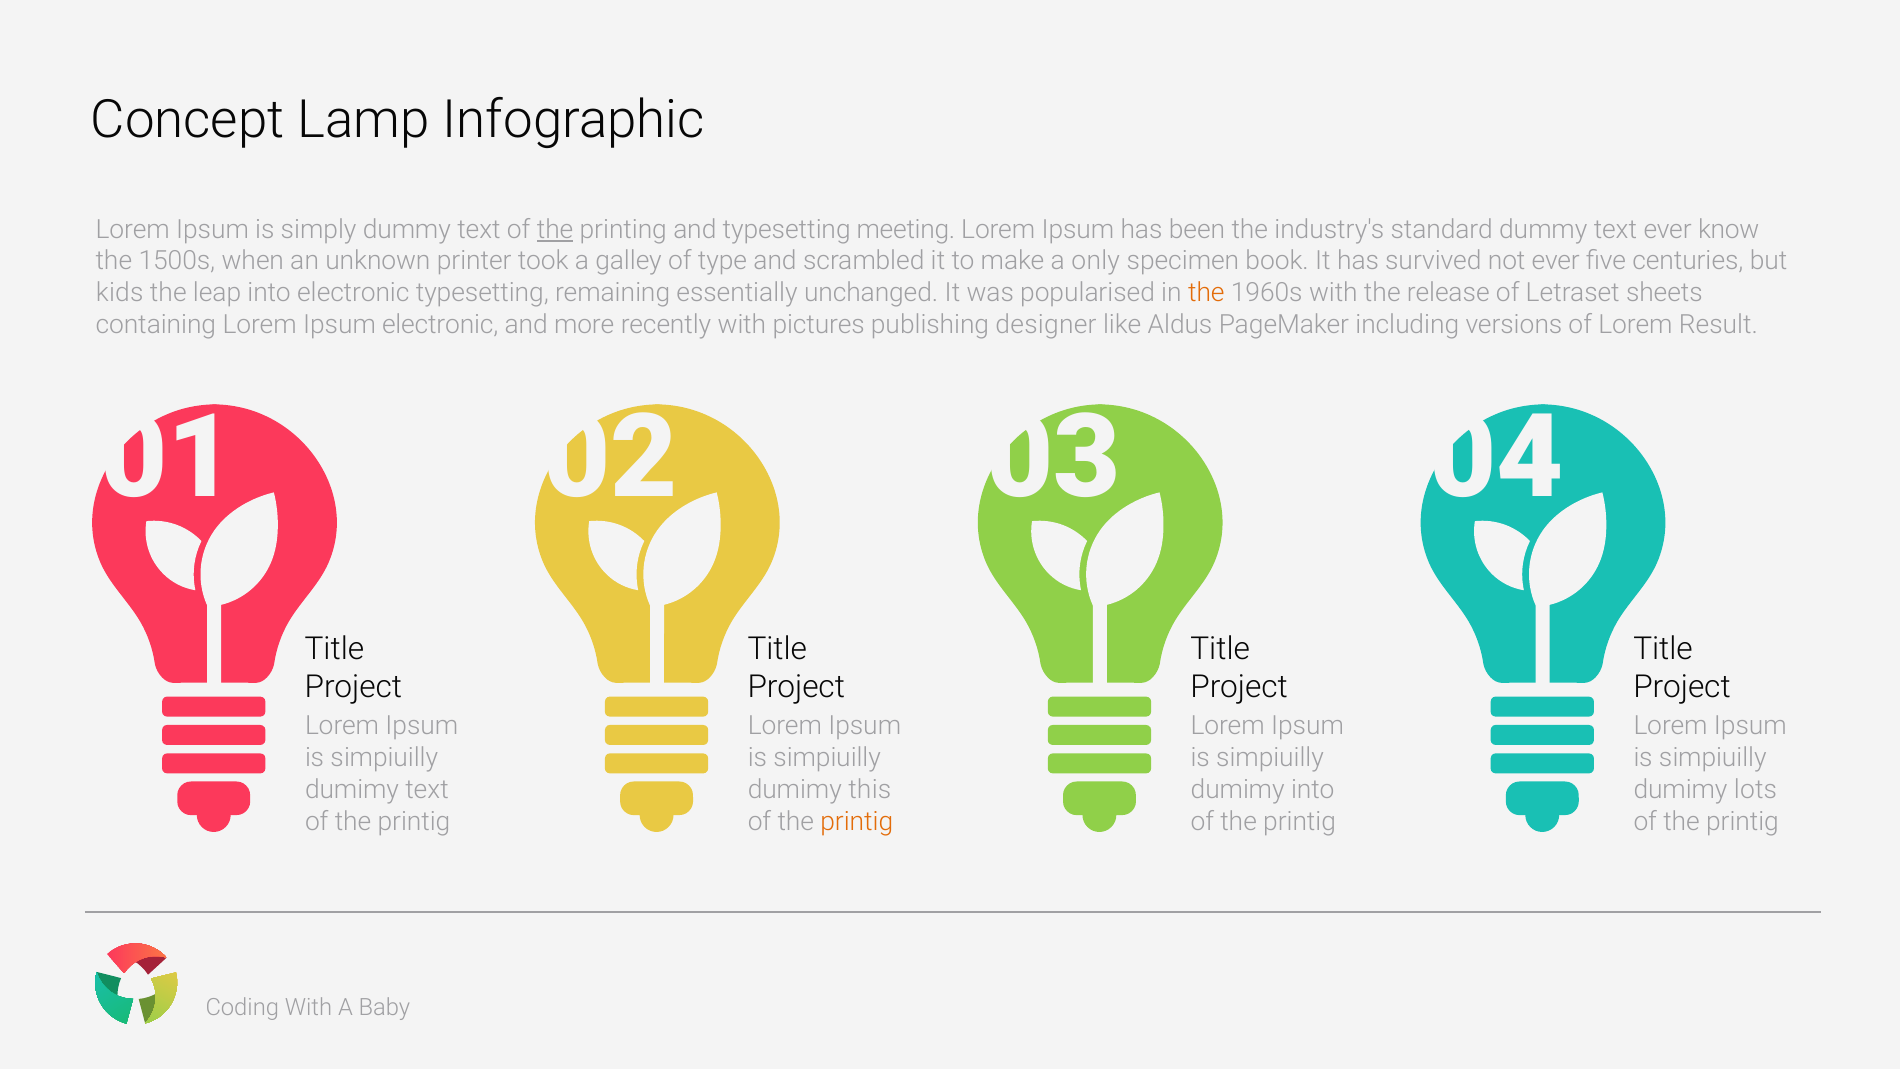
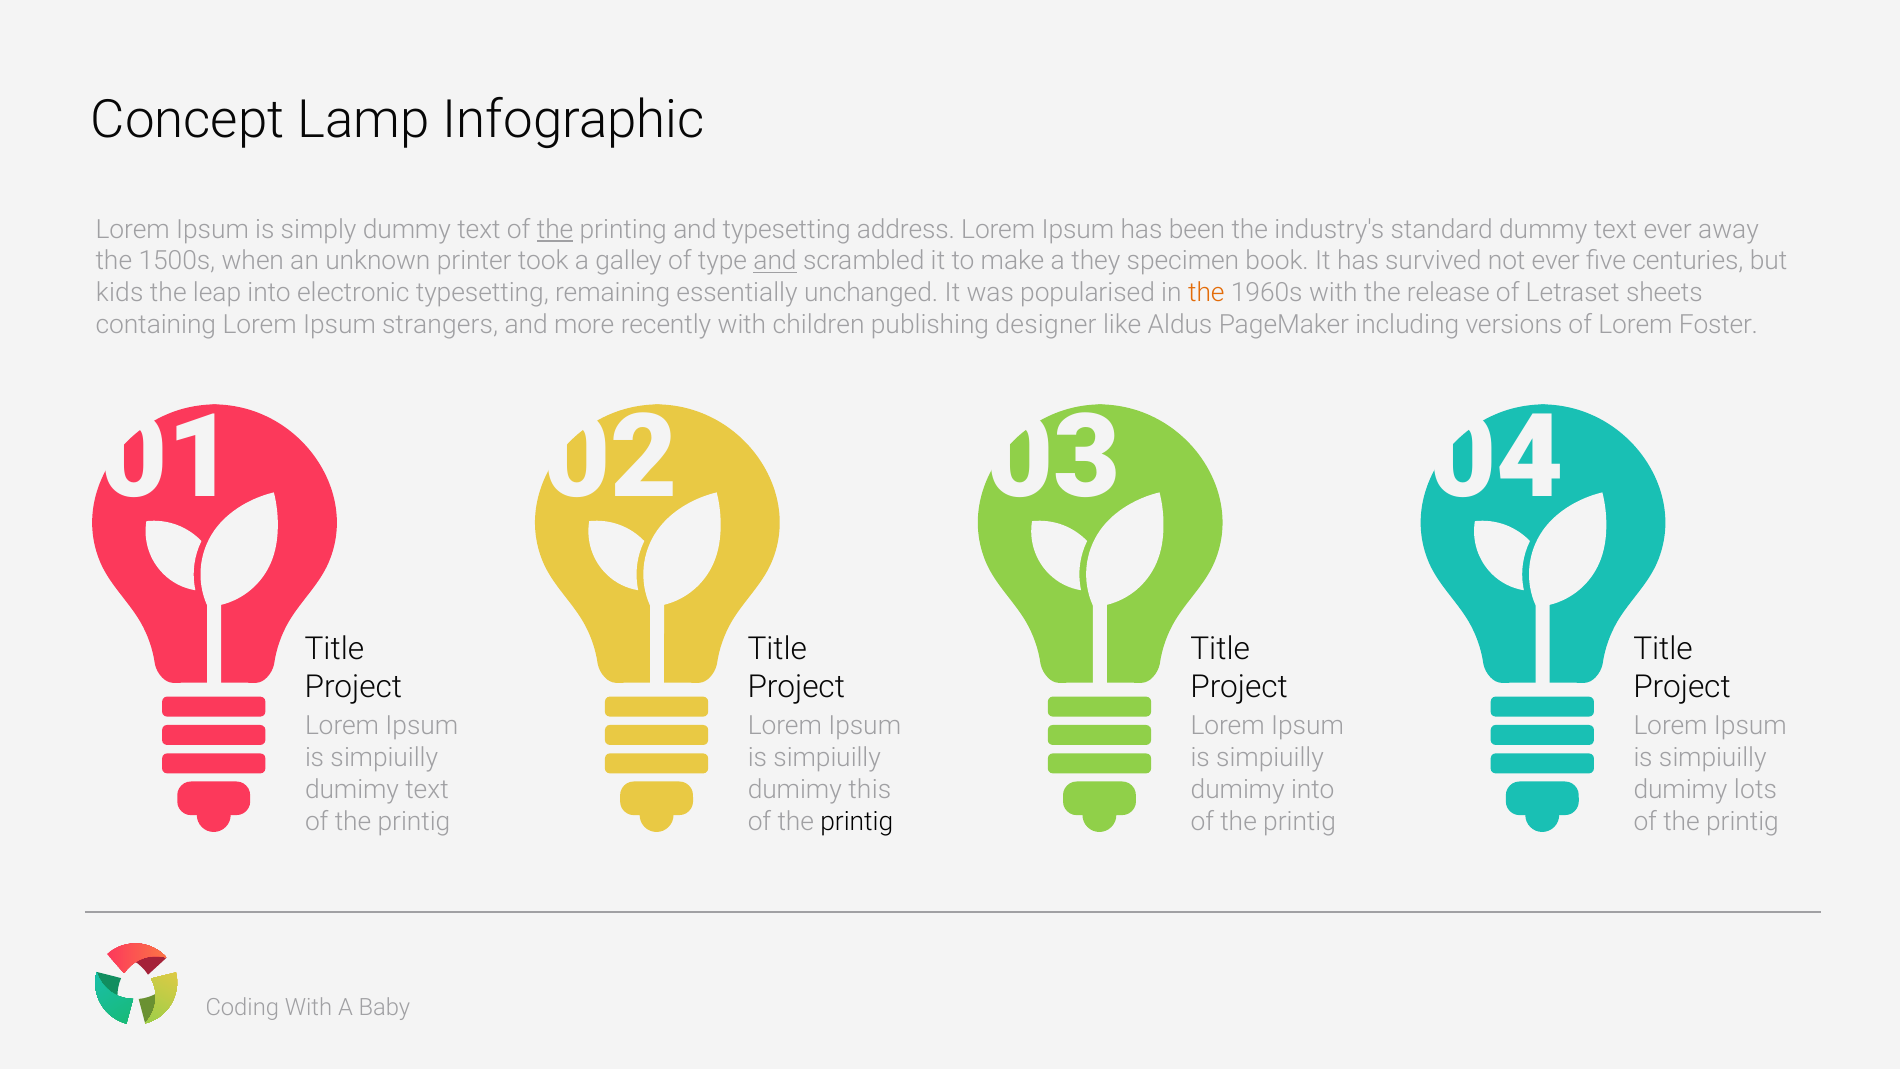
meeting: meeting -> address (906, 229)
know: know -> away (1729, 229)
and underline: none -> present (775, 261)
only: only -> they (1096, 261)
Ipsum electronic: electronic -> strangers (440, 324)
pictures: pictures -> children (819, 324)
Result: Result -> Foster (1718, 324)
printig colour: orange -> black (857, 821)
